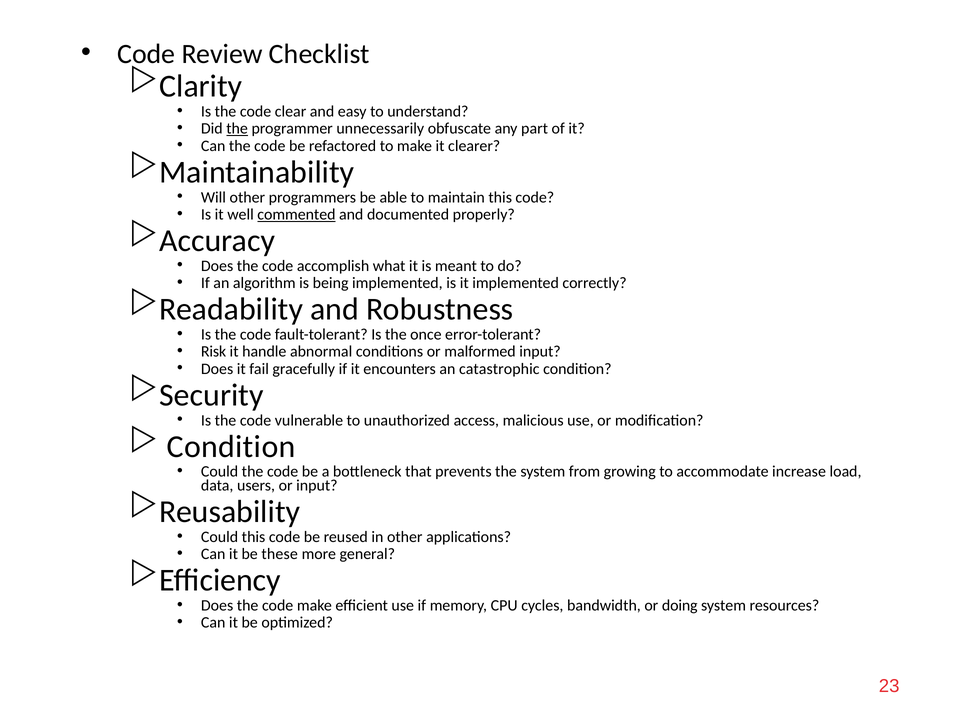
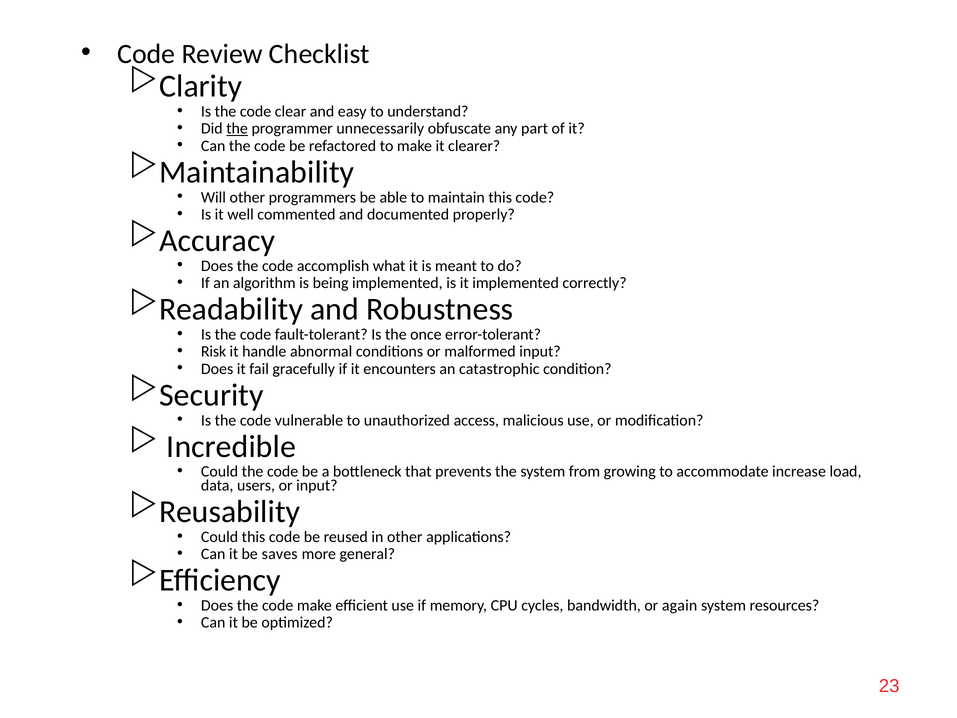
commented underline: present -> none (296, 214)
Condition: Condition -> Incredible (231, 446)
these: these -> saves (280, 554)
doing: doing -> again (680, 605)
